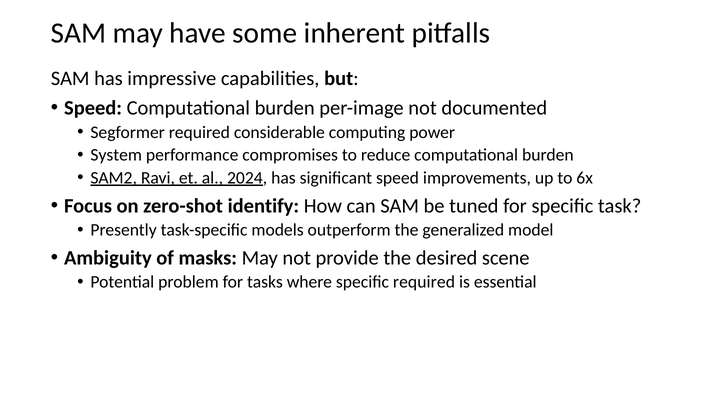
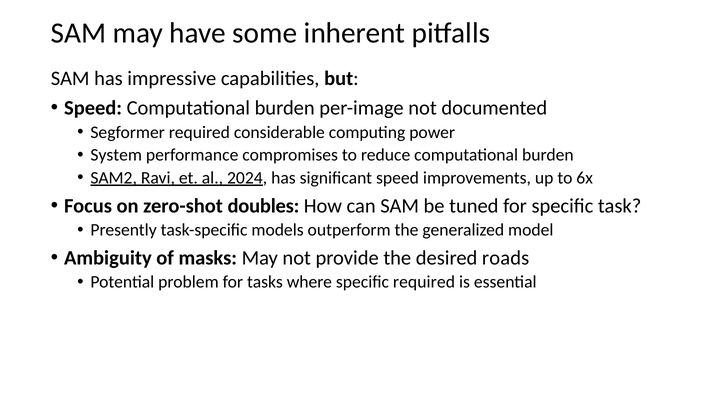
identify: identify -> doubles (263, 206)
scene: scene -> roads (506, 258)
